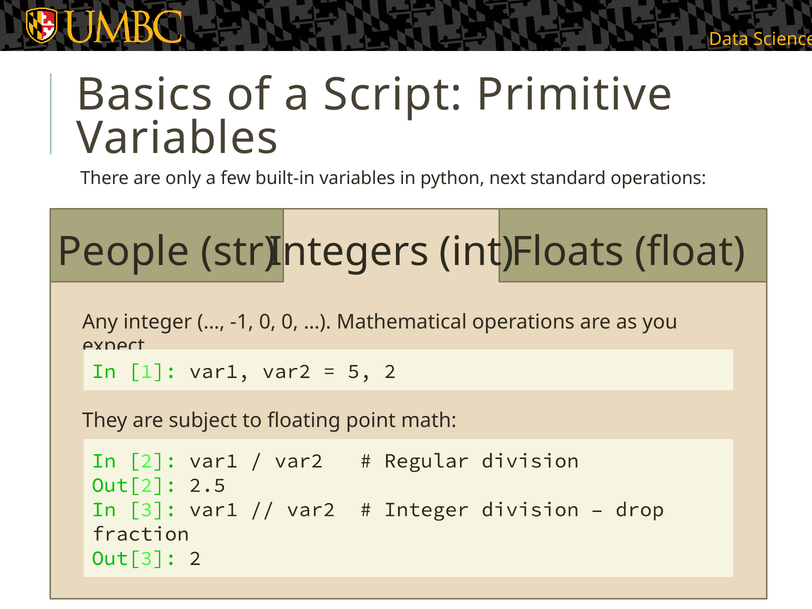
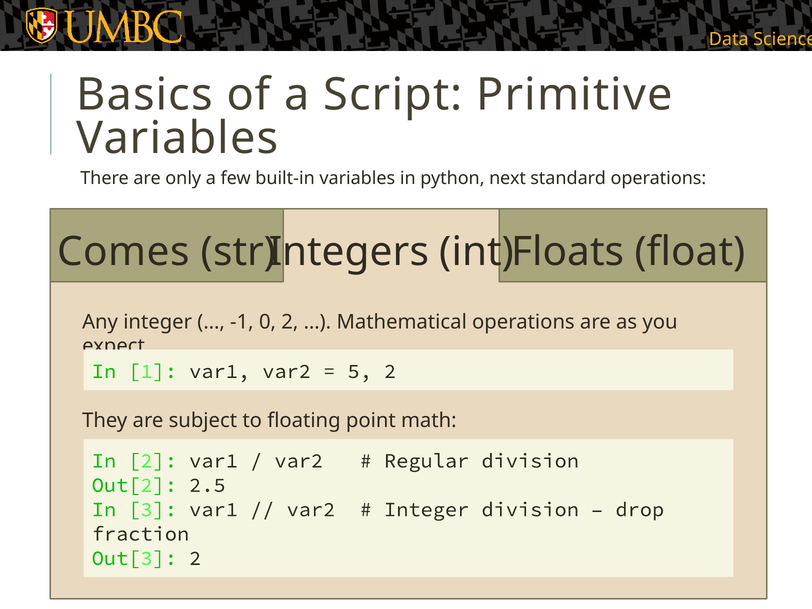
People: People -> Comes (123, 252)
0 0: 0 -> 2 (290, 322)
